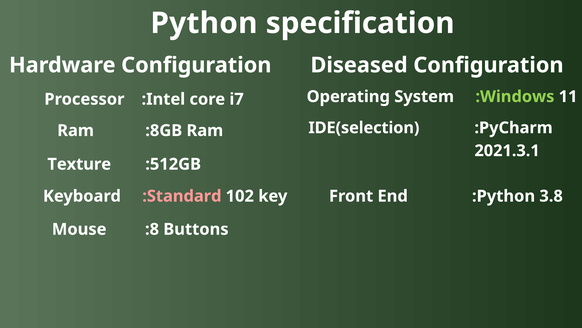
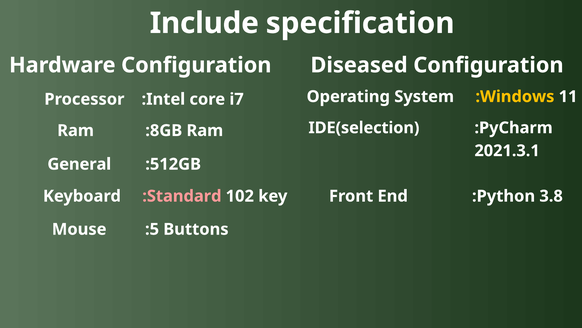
Python: Python -> Include (204, 23)
:Windows colour: light green -> yellow (515, 96)
Texture: Texture -> General (79, 164)
:8: :8 -> :5 (152, 229)
